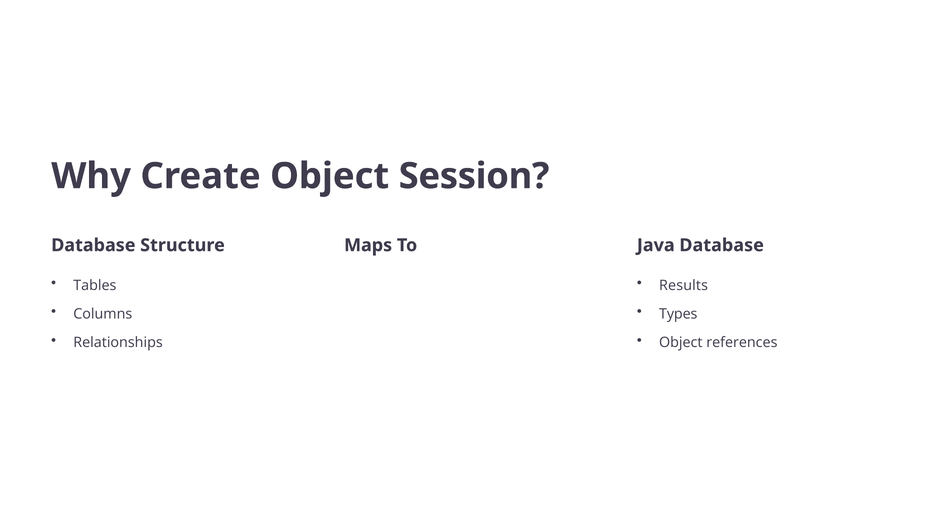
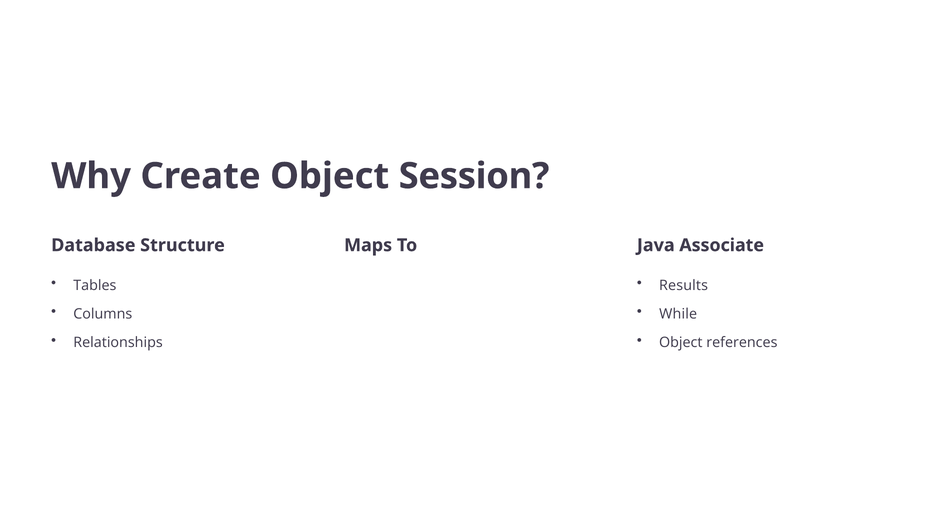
Java Database: Database -> Associate (722, 245)
Types: Types -> While (678, 314)
